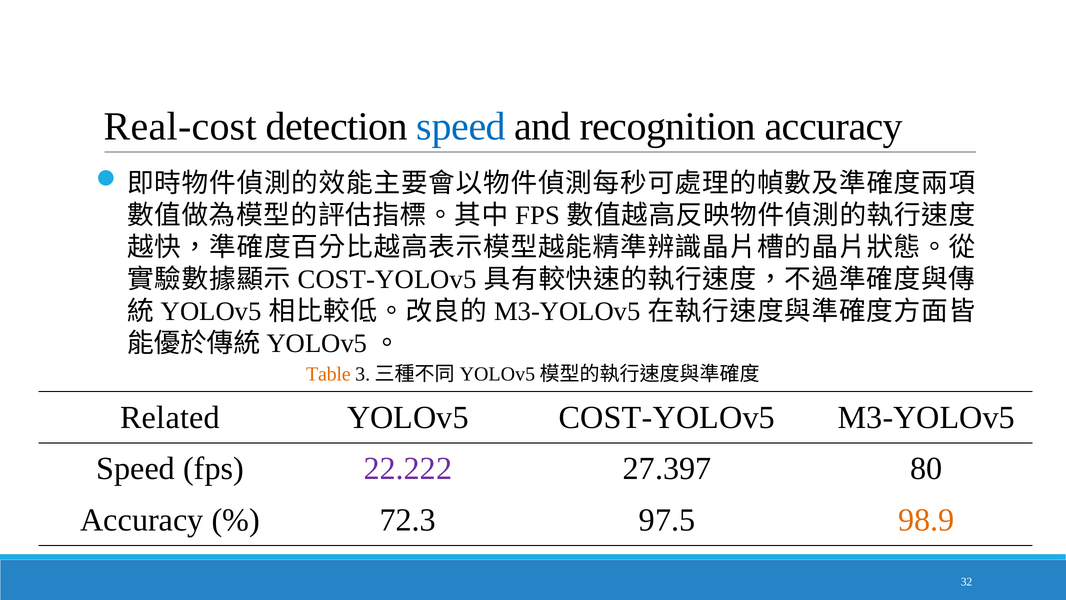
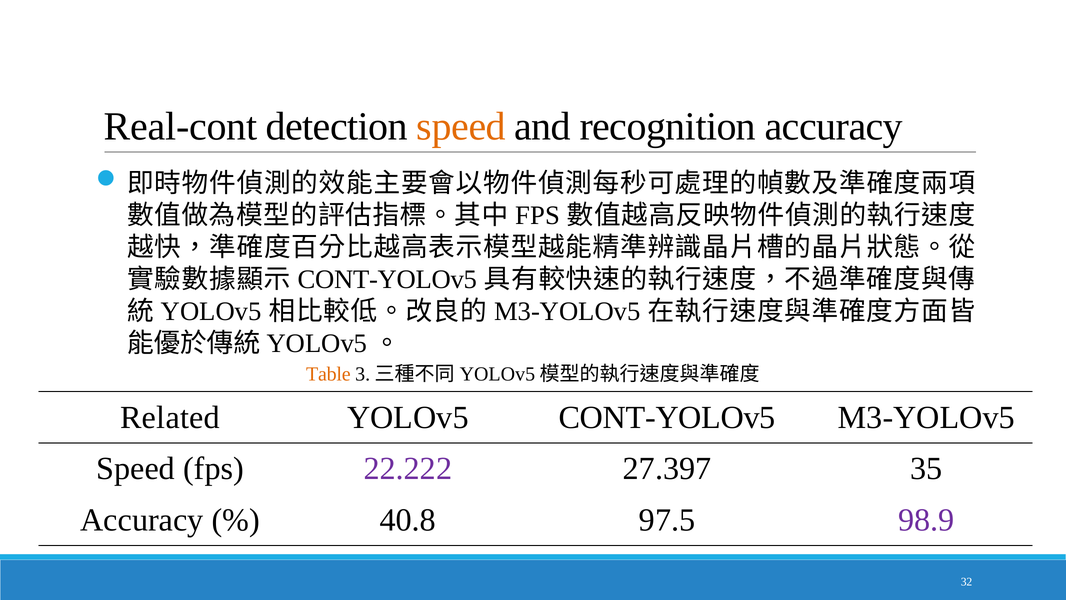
Real-cost: Real-cost -> Real-cont (181, 127)
speed colour: blue -> orange (461, 127)
COST-YOLOv5: COST-YOLOv5 -> CONT-YOLOv5 (387, 279)
YOLOv5 COST-YOLOv5: COST-YOLOv5 -> CONT-YOLOv5 (667, 417)
80: 80 -> 35 (926, 469)
72.3: 72.3 -> 40.8 (408, 520)
98.9 colour: orange -> purple (926, 520)
